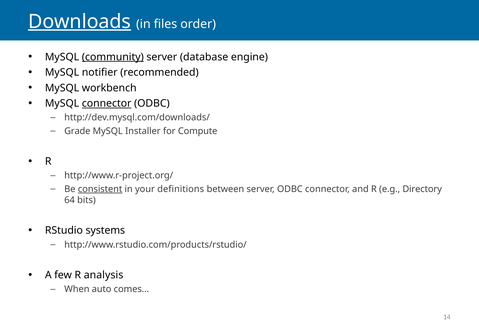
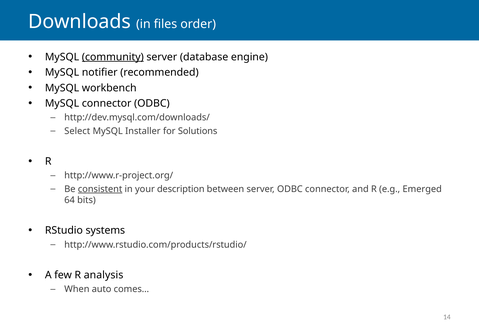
Downloads underline: present -> none (80, 22)
connector underline: present -> none (107, 103)
Grade: Grade -> Select (77, 131)
Compute: Compute -> Solutions (198, 131)
definitions: definitions -> description (181, 189)
Directory: Directory -> Emerged (422, 189)
